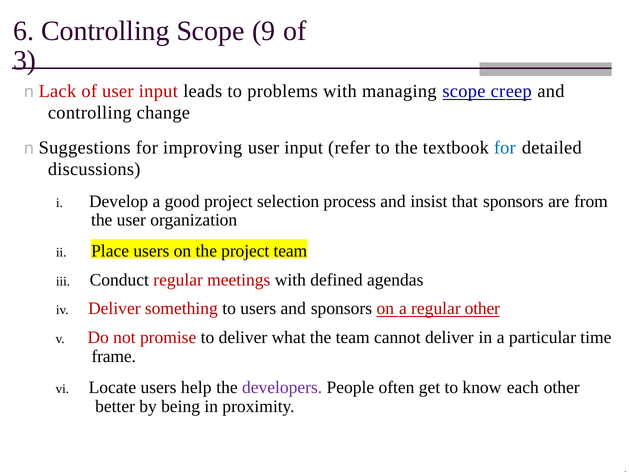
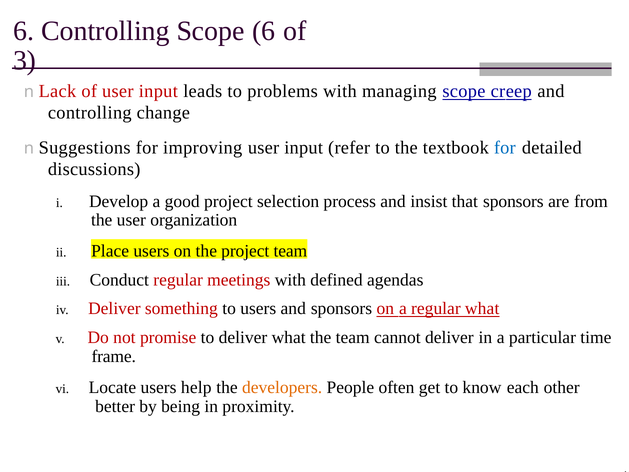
Scope 9: 9 -> 6 (264, 31)
regular other: other -> what (482, 308)
developers colour: purple -> orange (282, 387)
